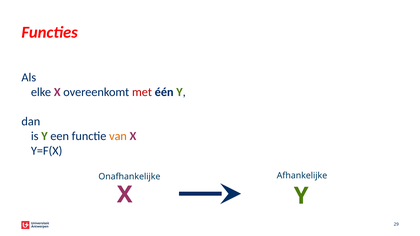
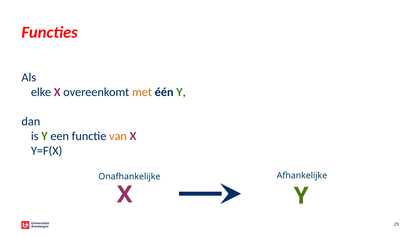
met colour: red -> orange (142, 92)
